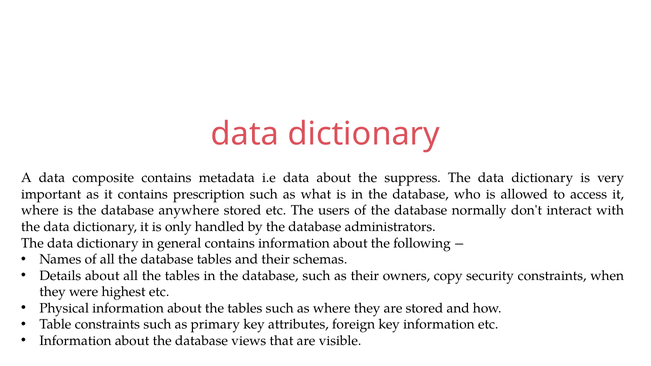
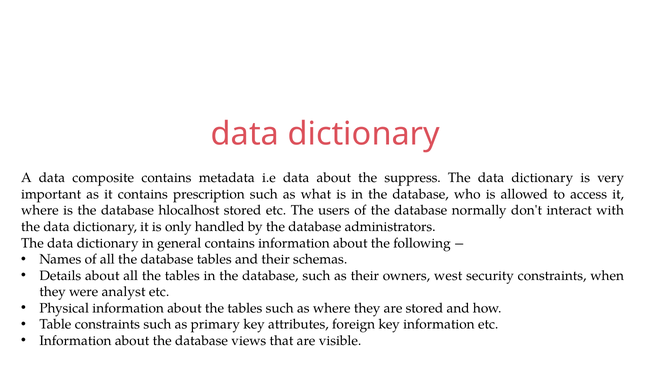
anywhere: anywhere -> hlocalhost (189, 211)
copy: copy -> west (448, 276)
highest: highest -> analyst (124, 292)
